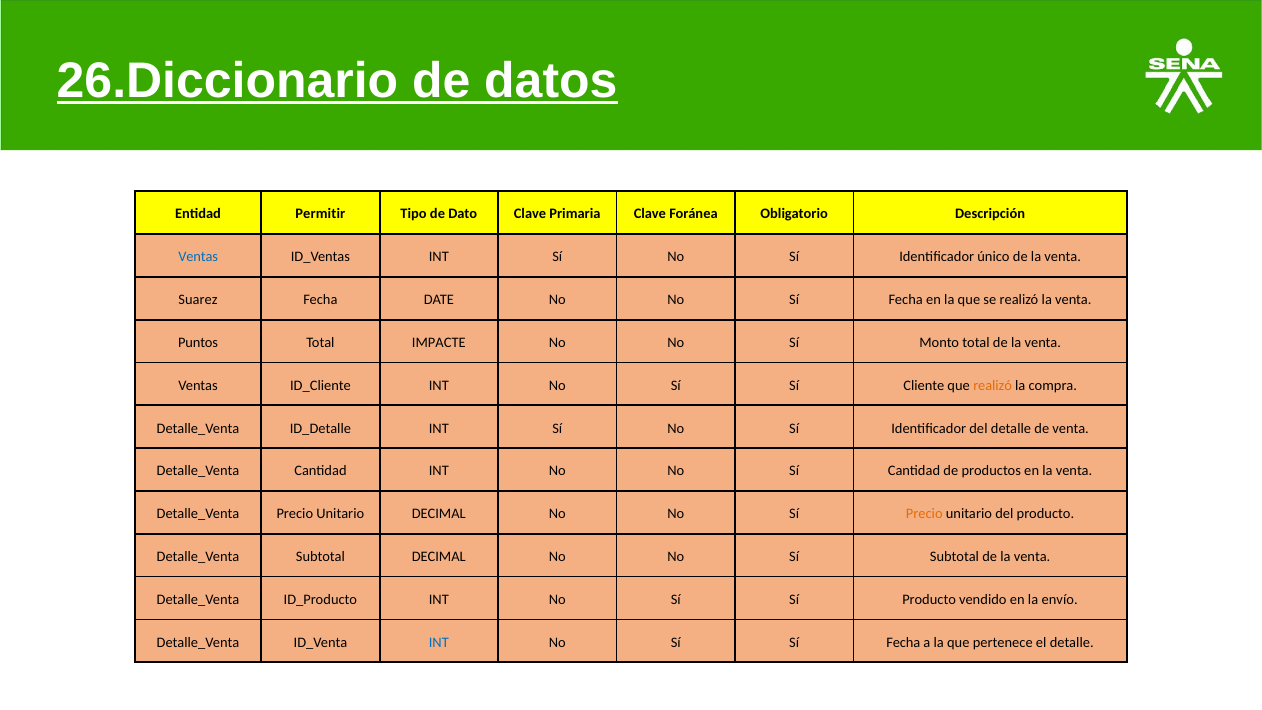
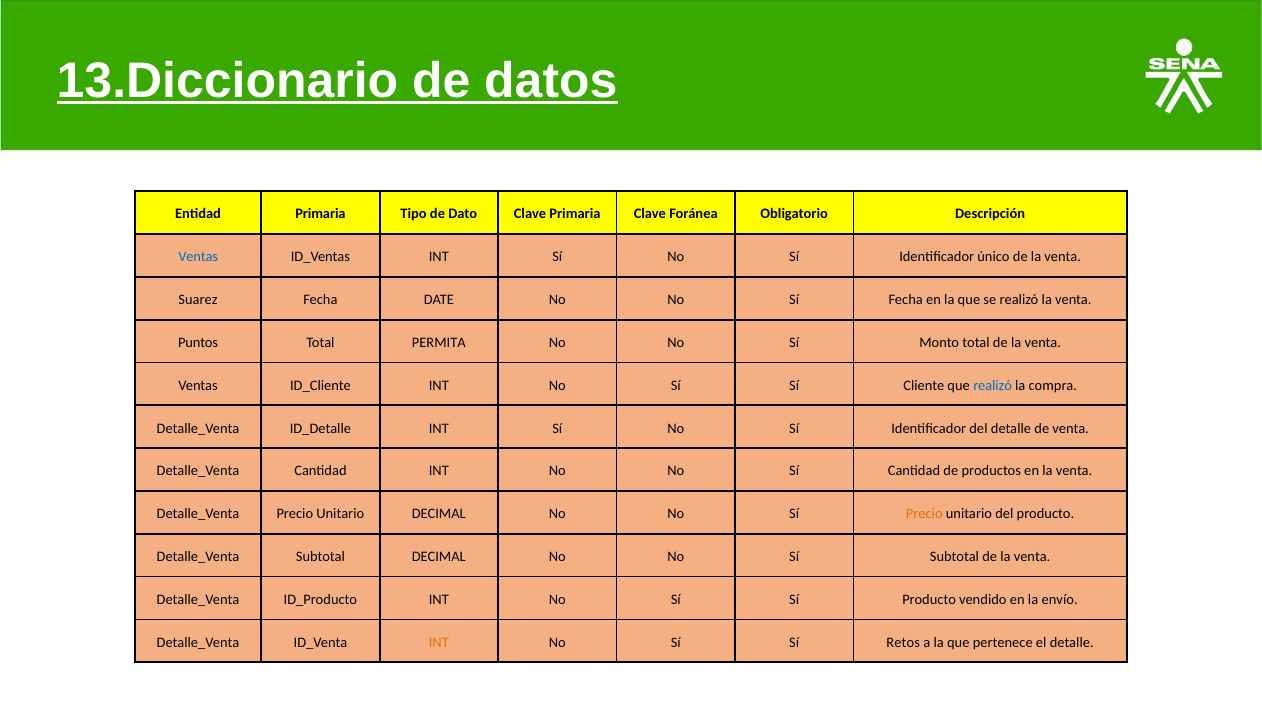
26.Diccionario: 26.Diccionario -> 13.Diccionario (227, 81)
Entidad Permitir: Permitir -> Primaria (320, 214)
IMPACTE: IMPACTE -> PERMITA (439, 343)
realizó colour: orange -> blue (993, 385)
INT colour: blue -> orange (439, 642)
Sí Sí Fecha: Fecha -> Retos (903, 642)
